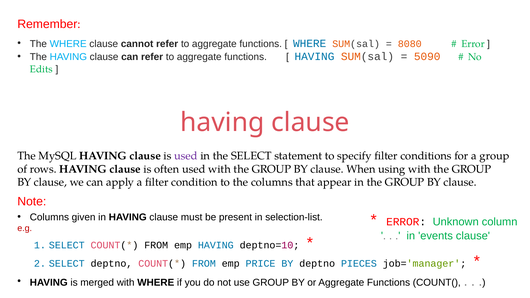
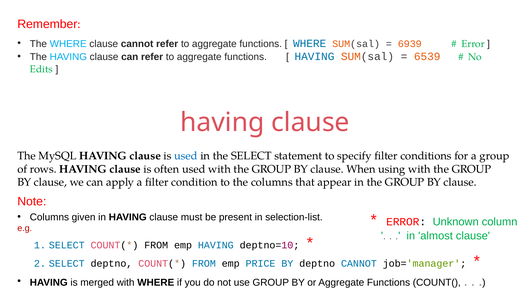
8080: 8080 -> 6939 (410, 44)
5090: 5090 -> 6539 (427, 57)
used colour: purple -> blue (186, 156)
events: events -> almost (436, 236)
deptno PIECES: PIECES -> CANNOT (359, 264)
